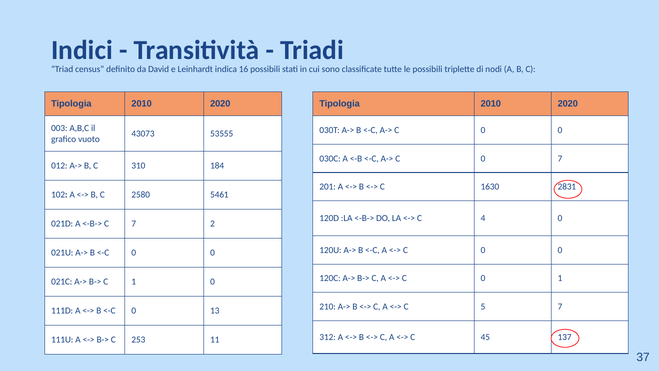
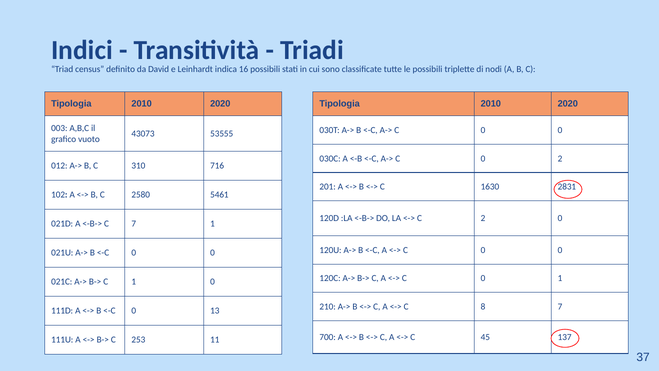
0 7: 7 -> 2 (560, 158)
184: 184 -> 716 (217, 166)
C 4: 4 -> 2 (483, 218)
7 2: 2 -> 1 (212, 224)
5: 5 -> 8 (483, 306)
312: 312 -> 700 (328, 337)
